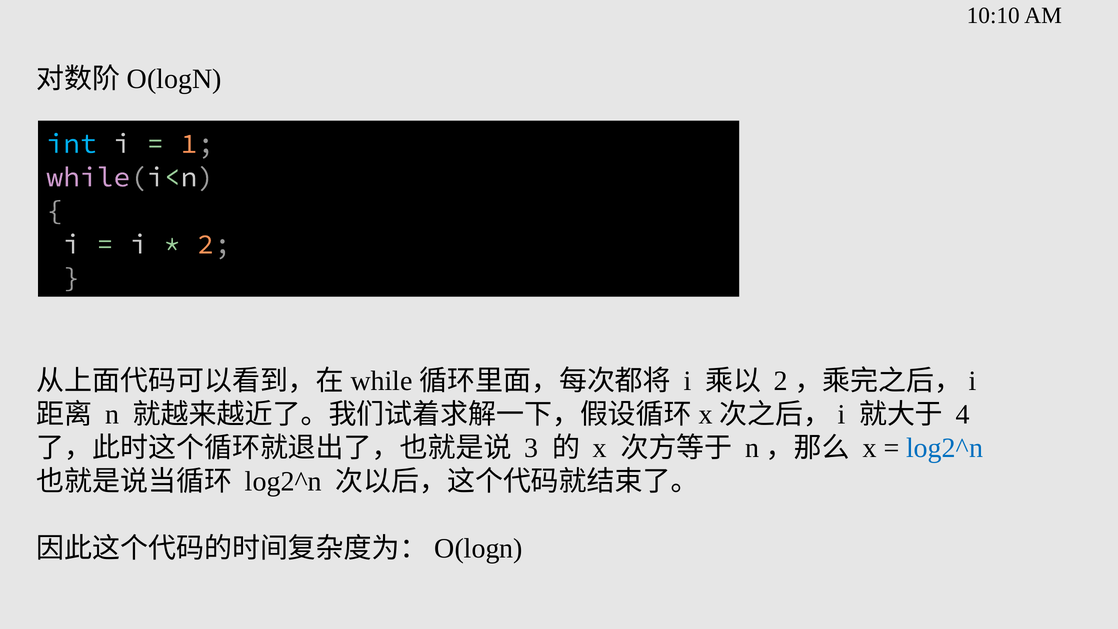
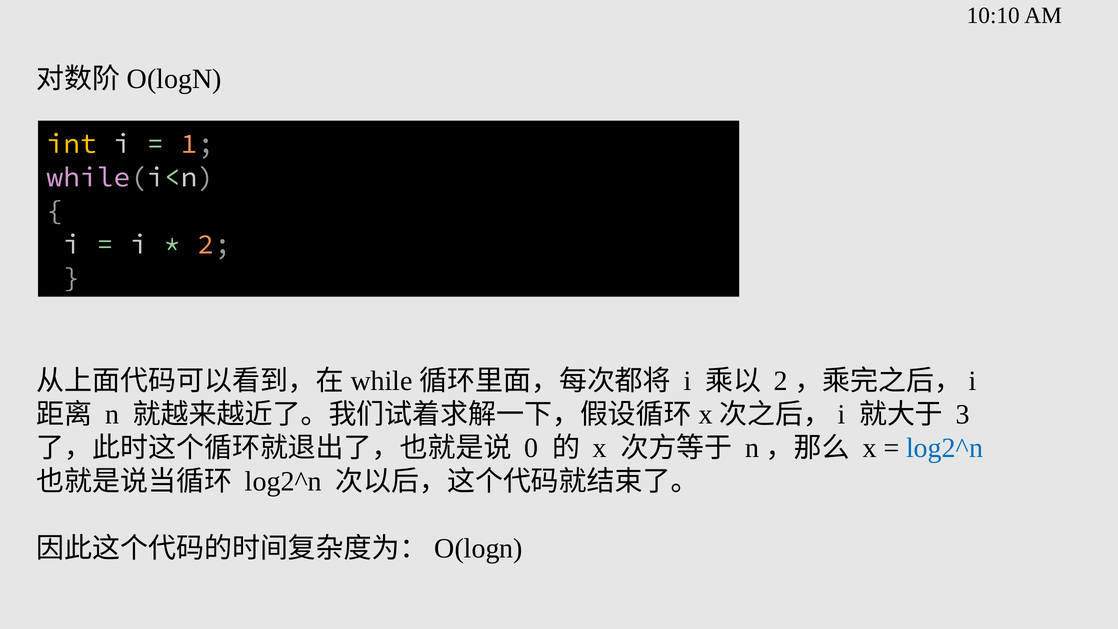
int colour: light blue -> yellow (72, 144)
4: 4 -> 3 (963, 414)
3: 3 -> 0 (531, 448)
